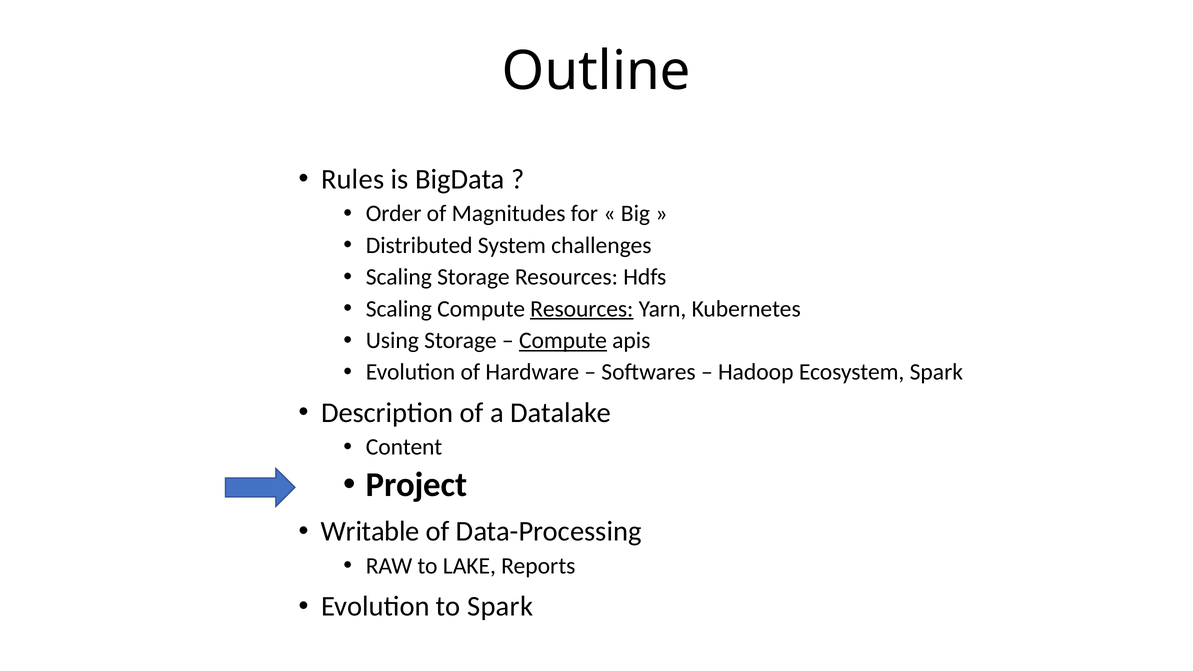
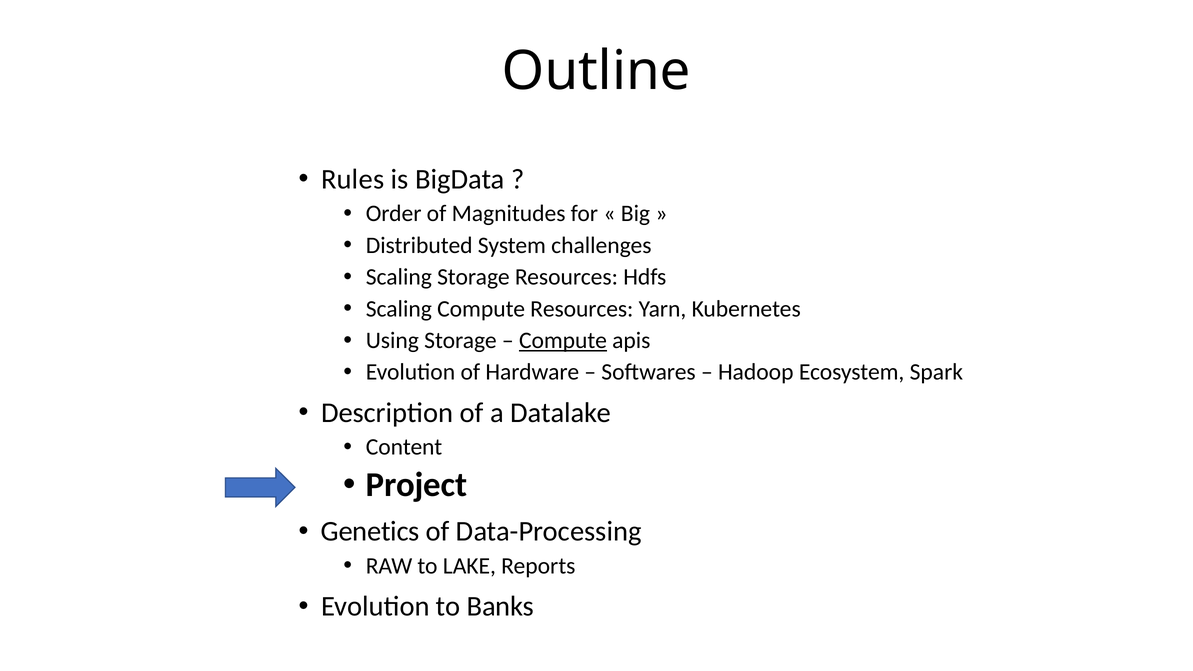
Resources underline: present -> none (582, 309)
Writable: Writable -> Genetics (370, 532)
to Spark: Spark -> Banks (500, 607)
